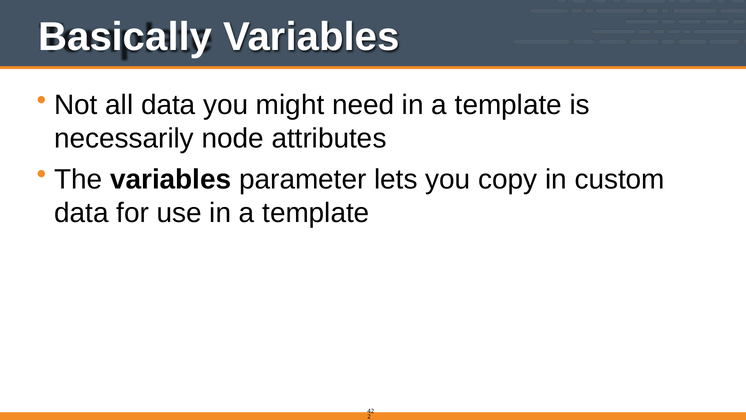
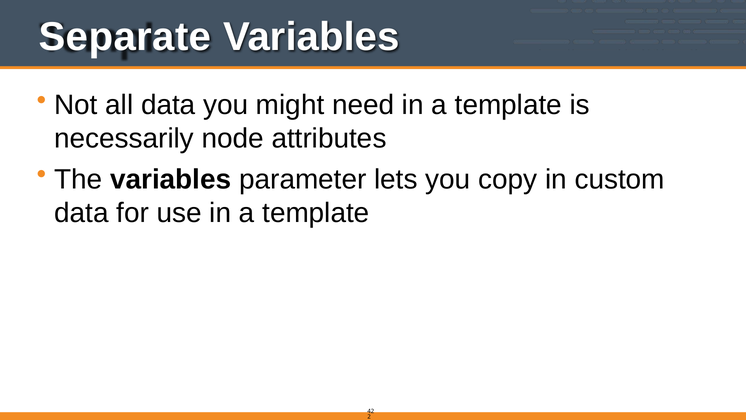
Basically: Basically -> Separate (125, 37)
